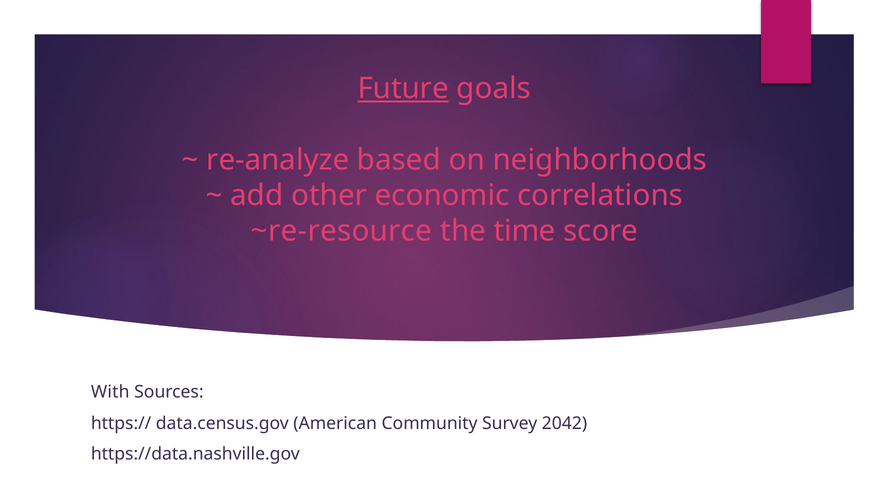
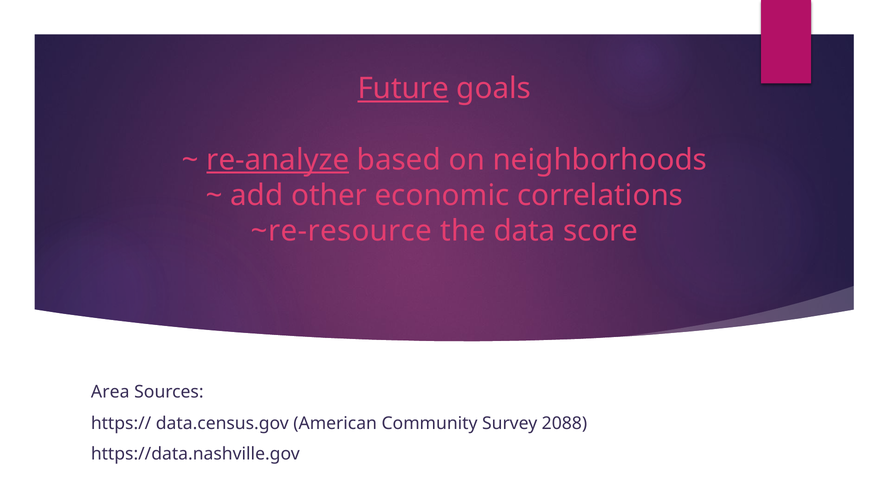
re-analyze underline: none -> present (278, 160)
time: time -> data (525, 231)
With: With -> Area (110, 392)
2042: 2042 -> 2088 (564, 424)
